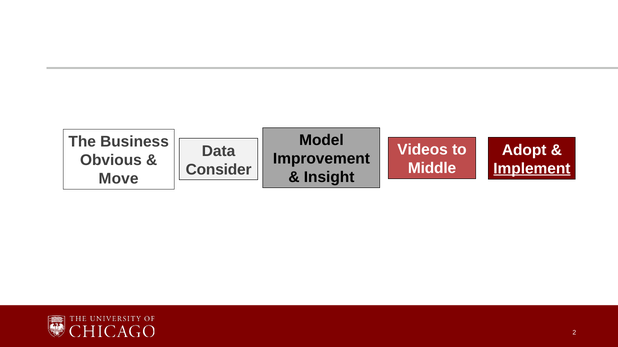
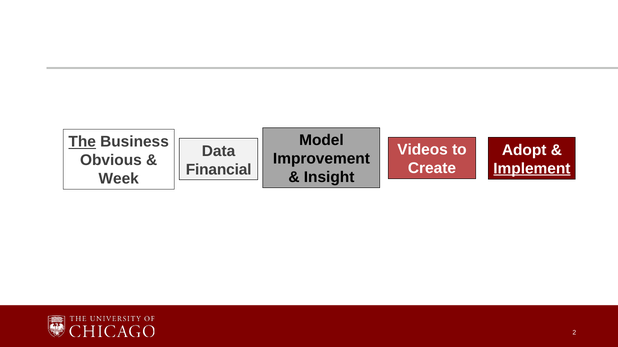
The underline: none -> present (82, 142)
Middle: Middle -> Create (432, 168)
Consider: Consider -> Financial (219, 170)
Move: Move -> Week (119, 179)
